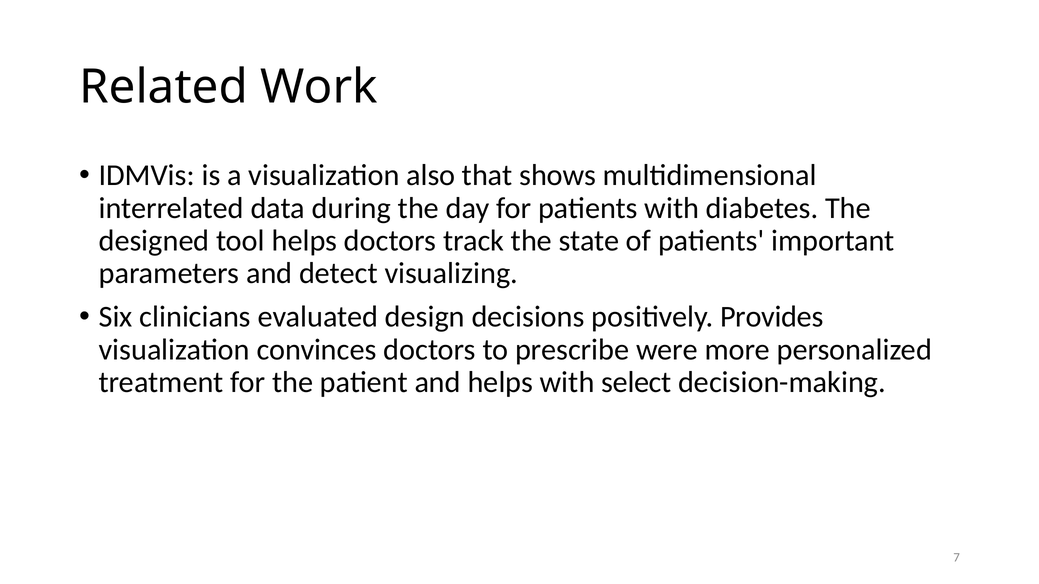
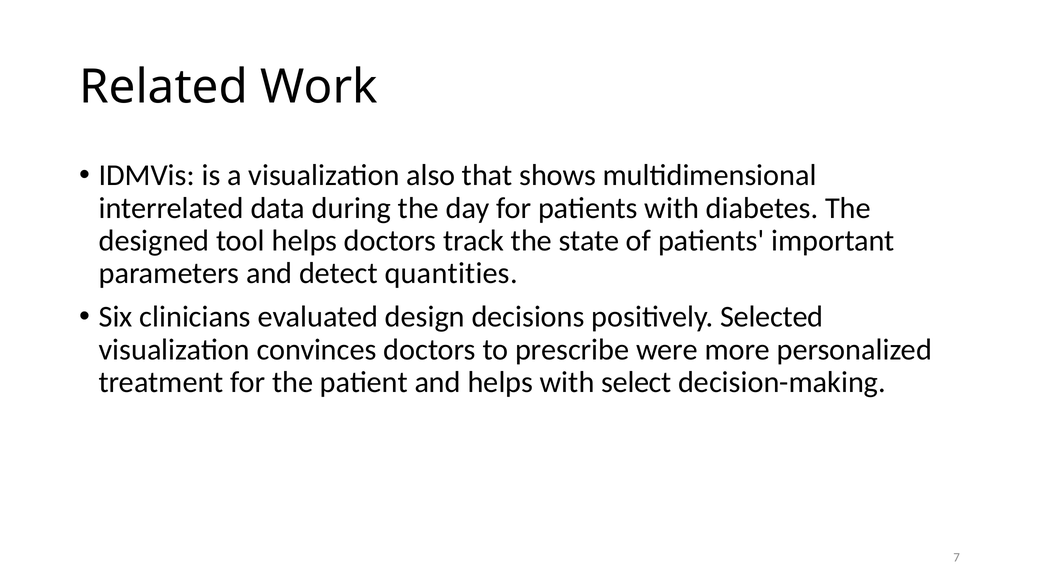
visualizing: visualizing -> quantities (451, 274)
Provides: Provides -> Selected (772, 317)
